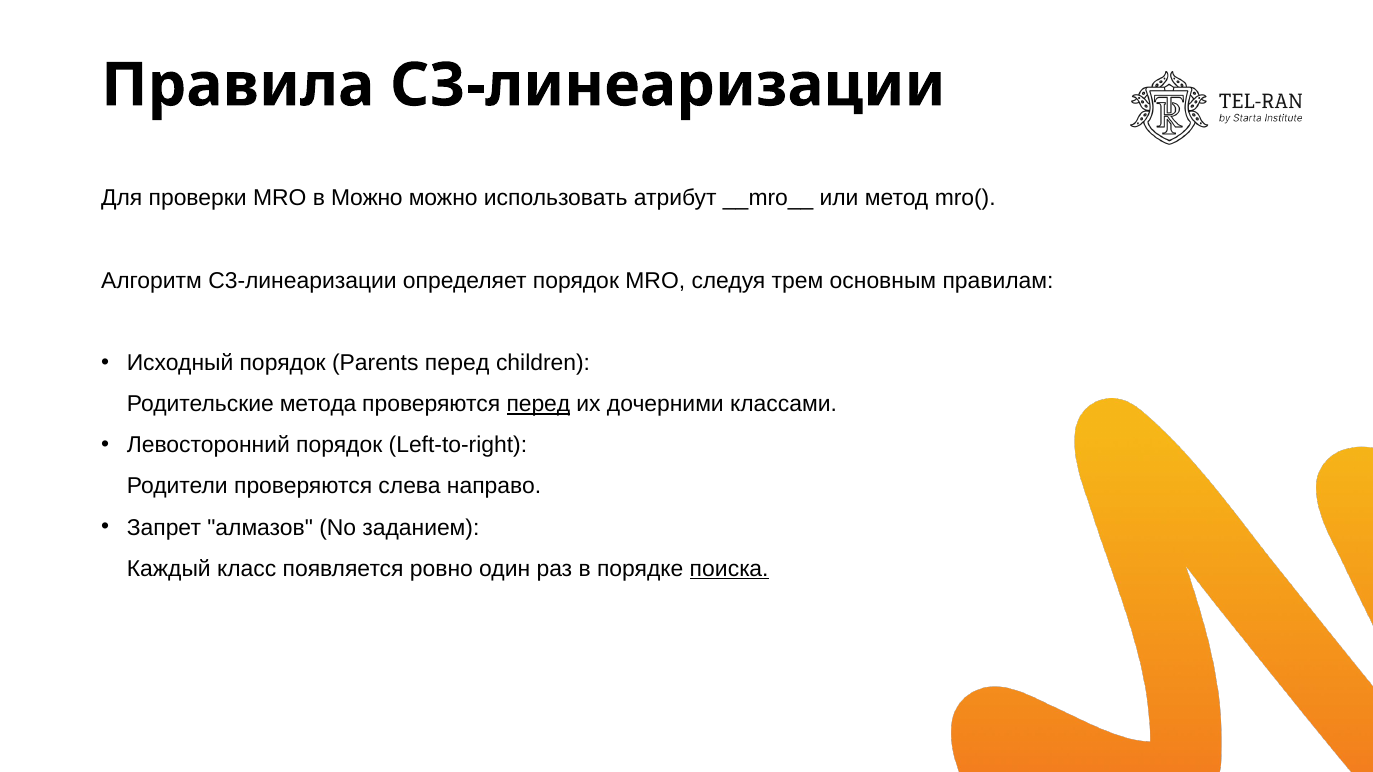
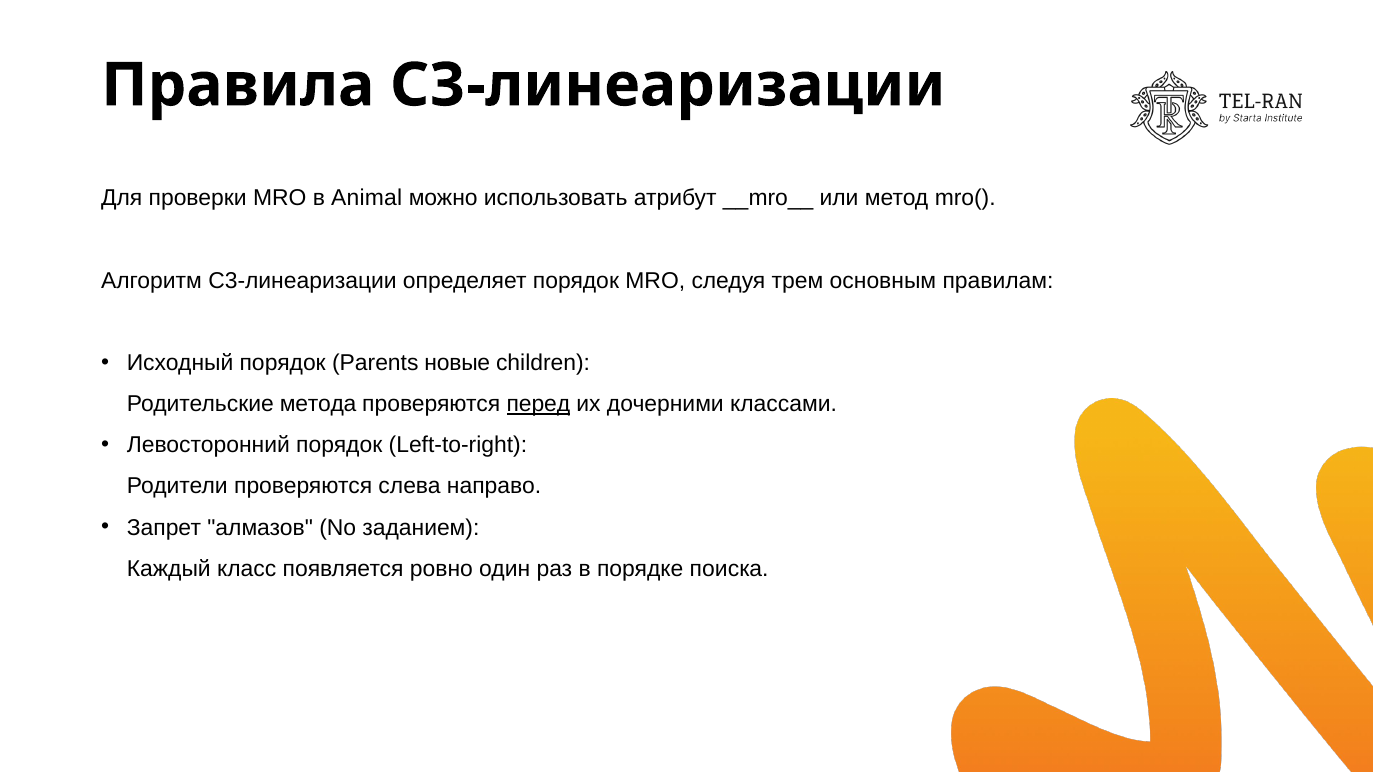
в Можно: Можно -> Animal (367, 198)
Parents перед: перед -> новые (457, 363)
поиска underline: present -> none (729, 569)
